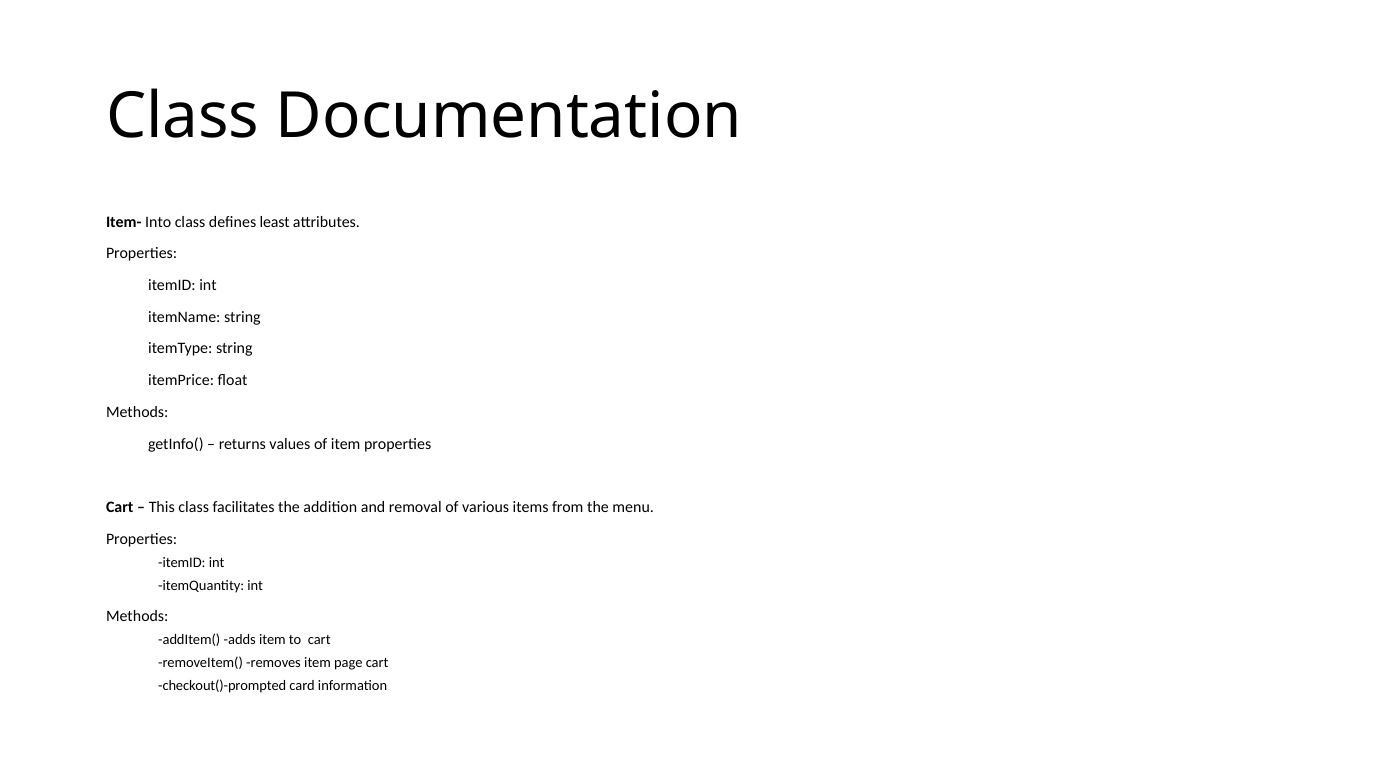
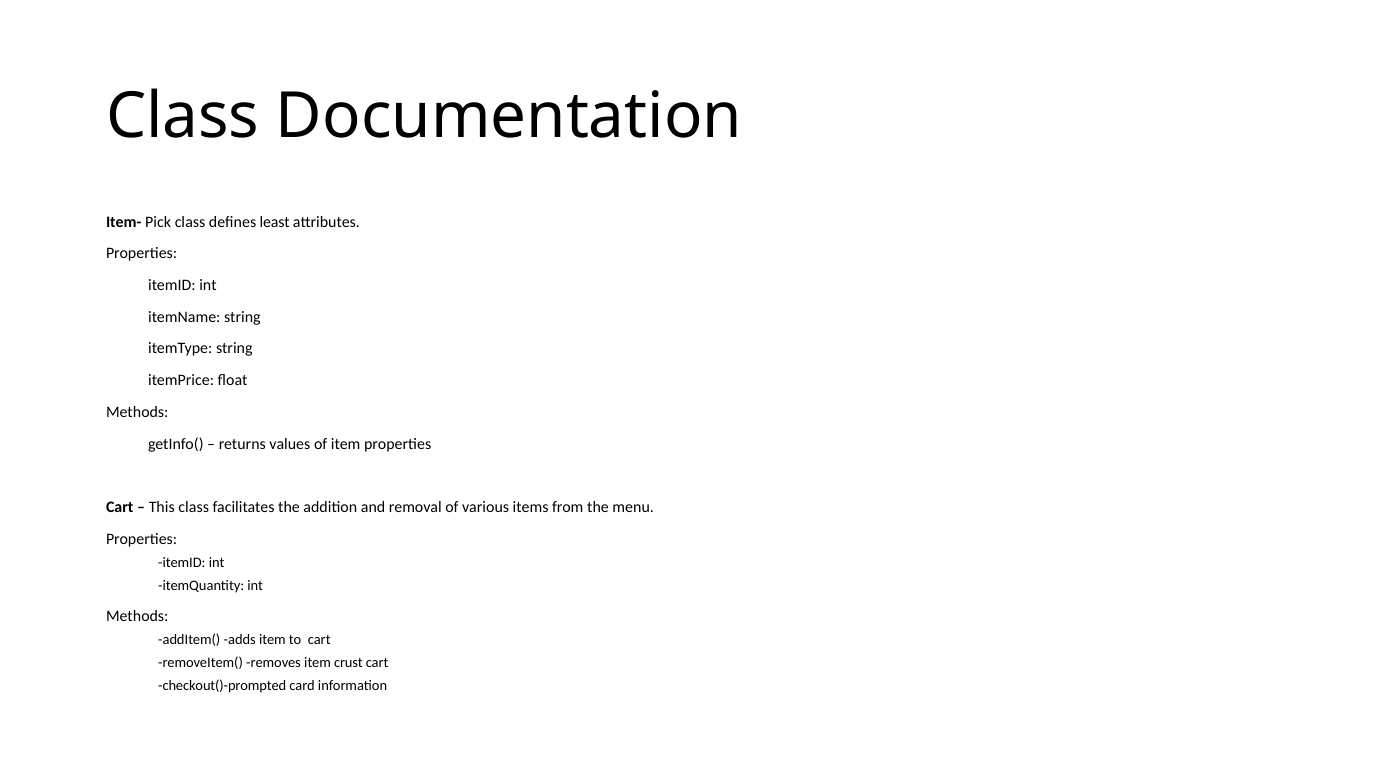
Into: Into -> Pick (158, 222)
page: page -> crust (348, 663)
